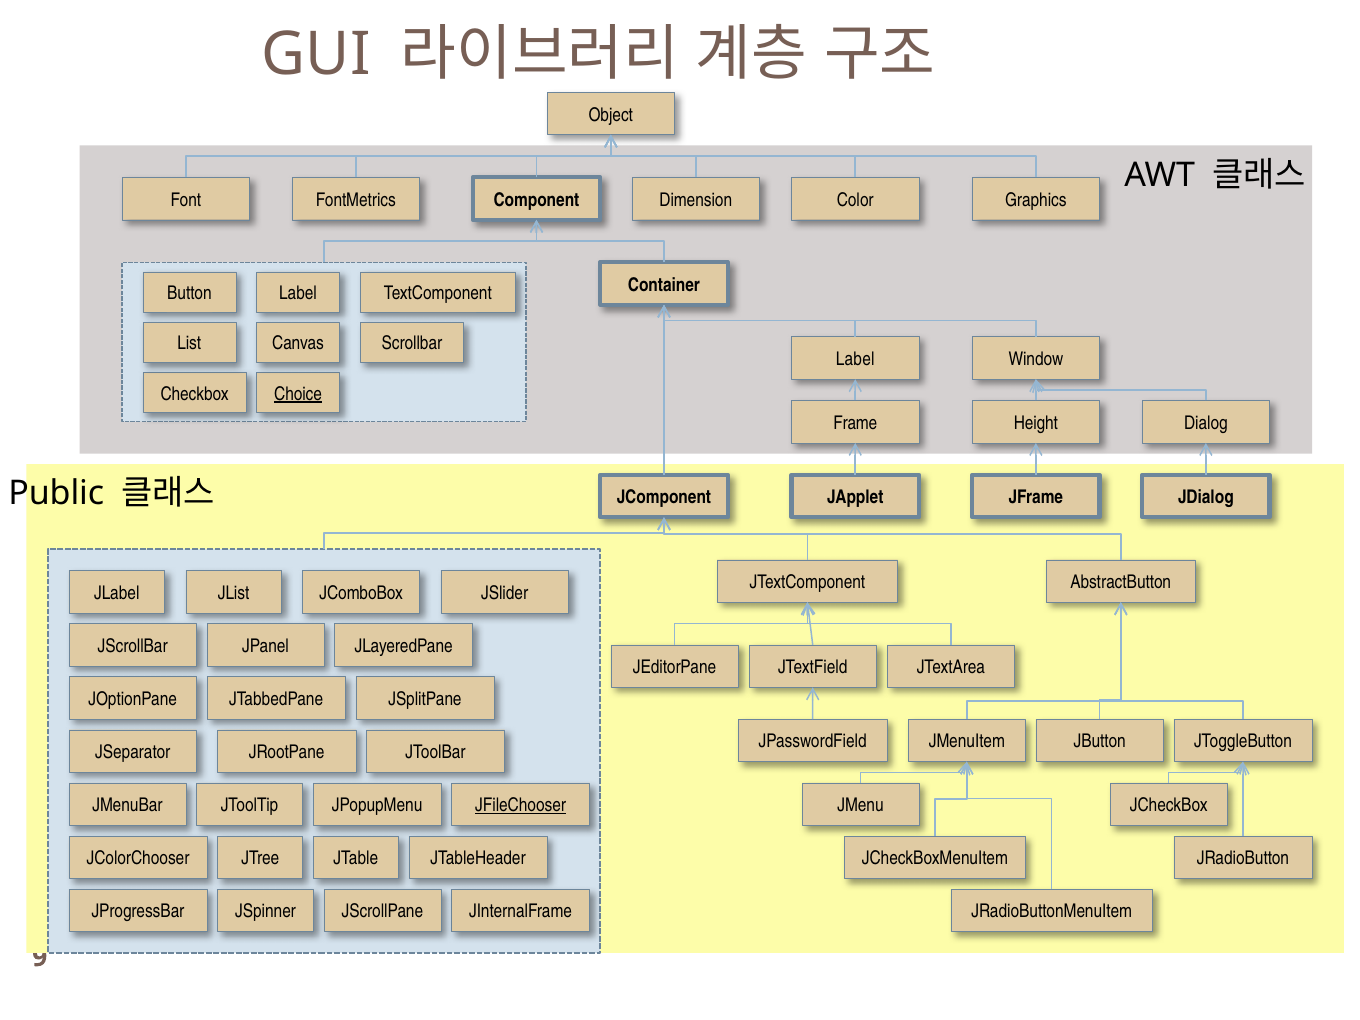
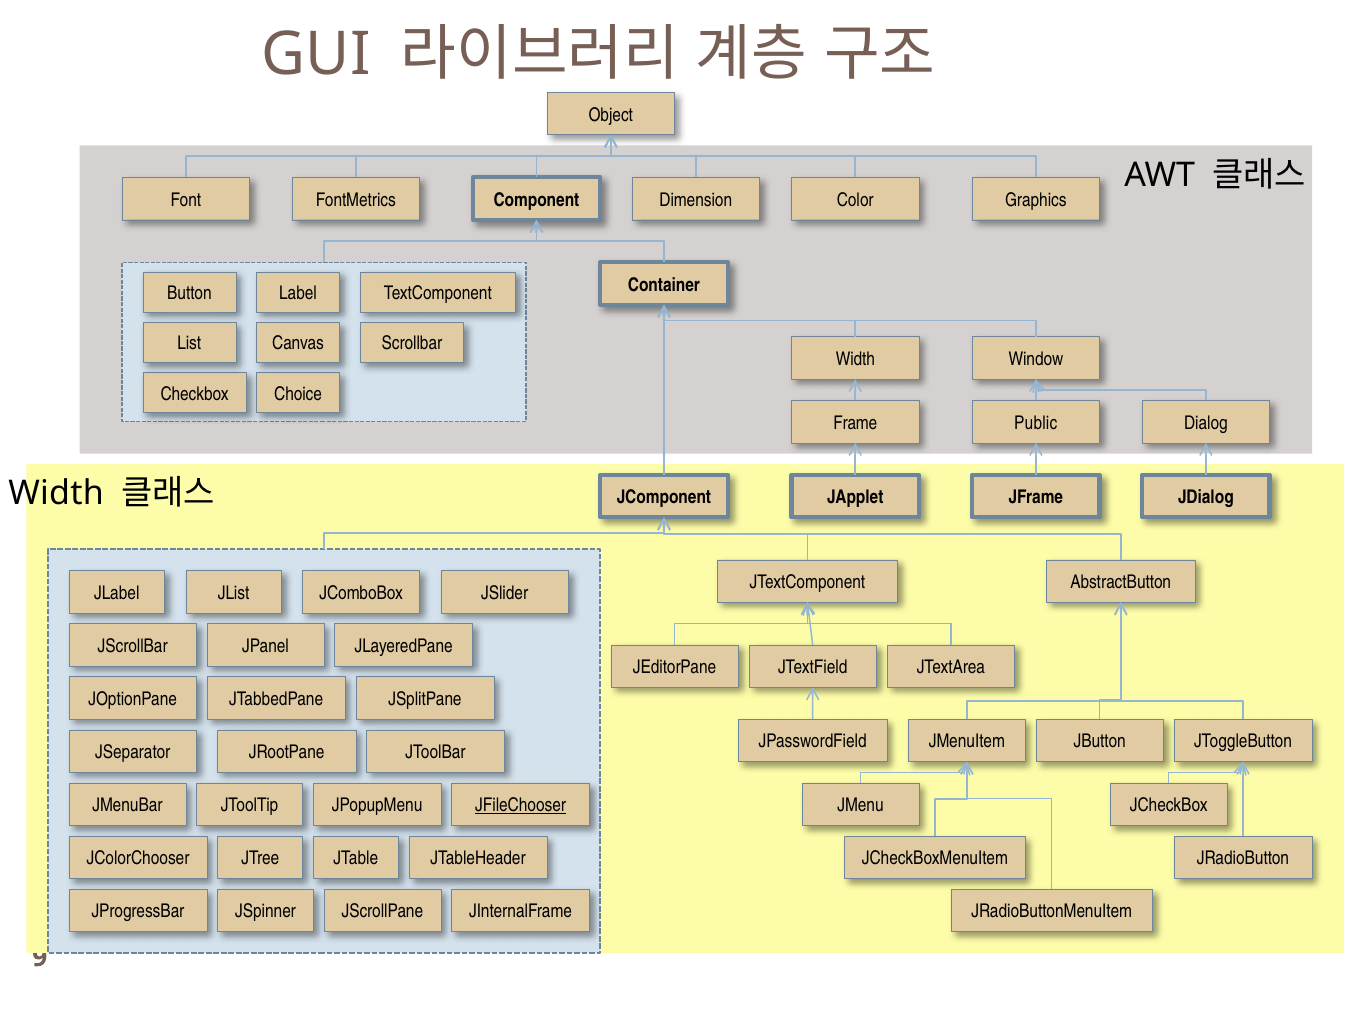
Label: Label -> Width (855, 359)
Choice underline: present -> none (298, 394)
Height: Height -> Public (1036, 423)
Public: Public -> Width (56, 494)
